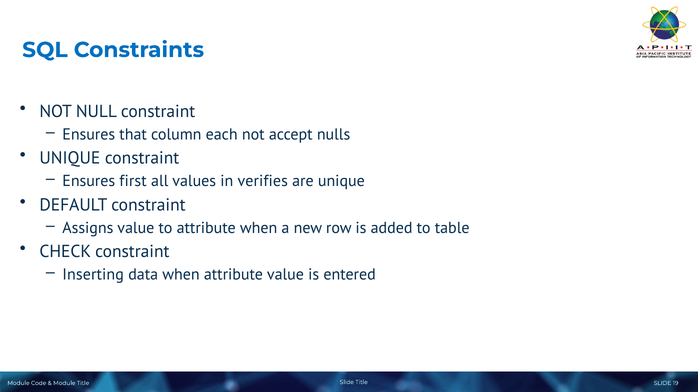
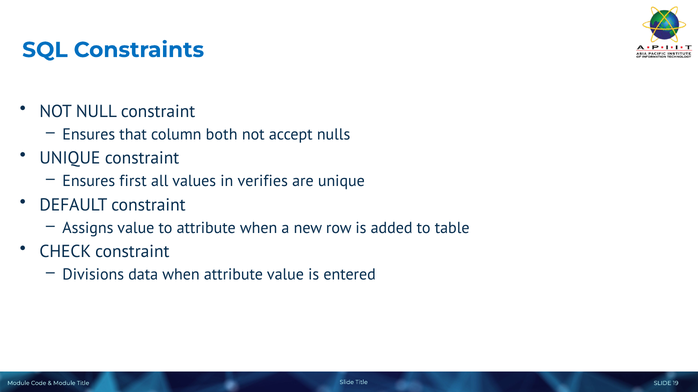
each: each -> both (222, 135)
Inserting: Inserting -> Divisions (93, 275)
